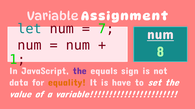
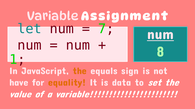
the colour: purple -> orange (80, 71)
data: data -> have (19, 83)
have: have -> data (122, 83)
